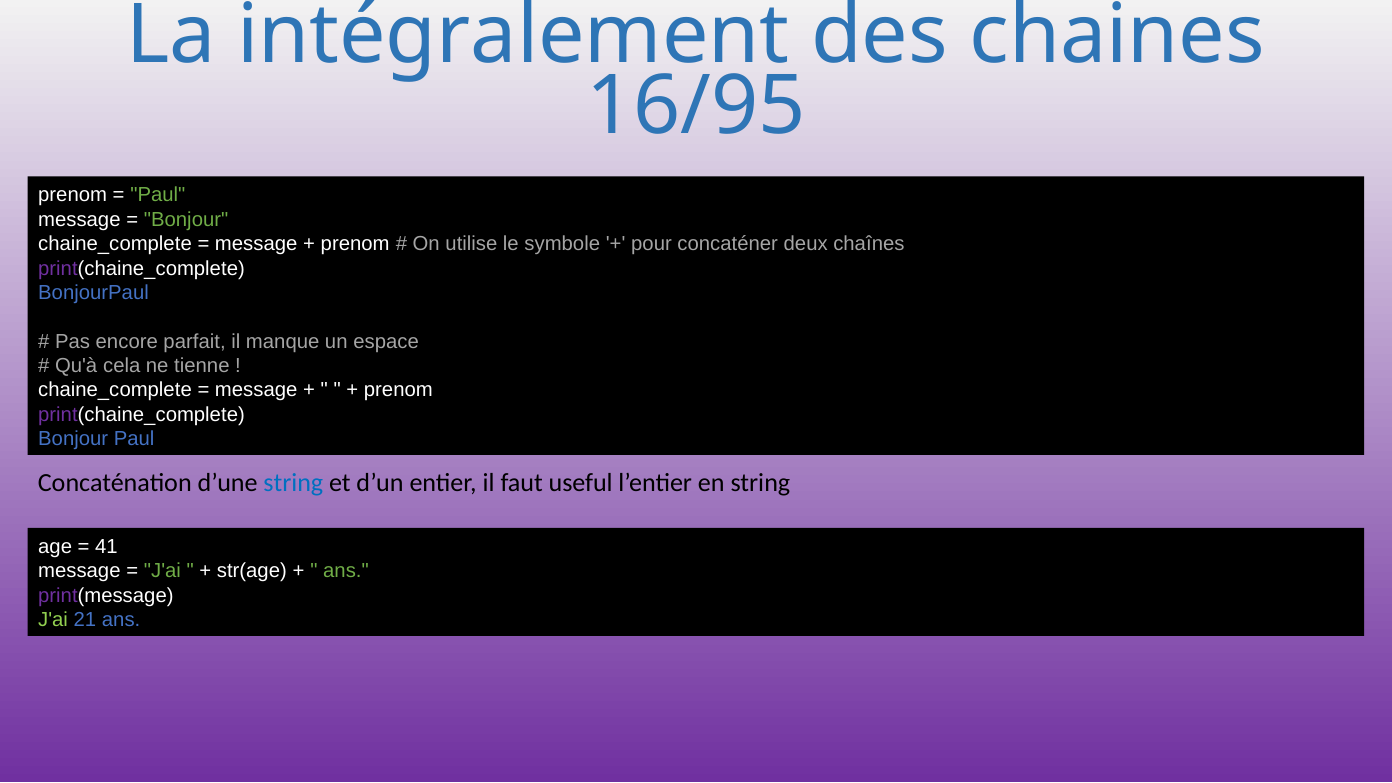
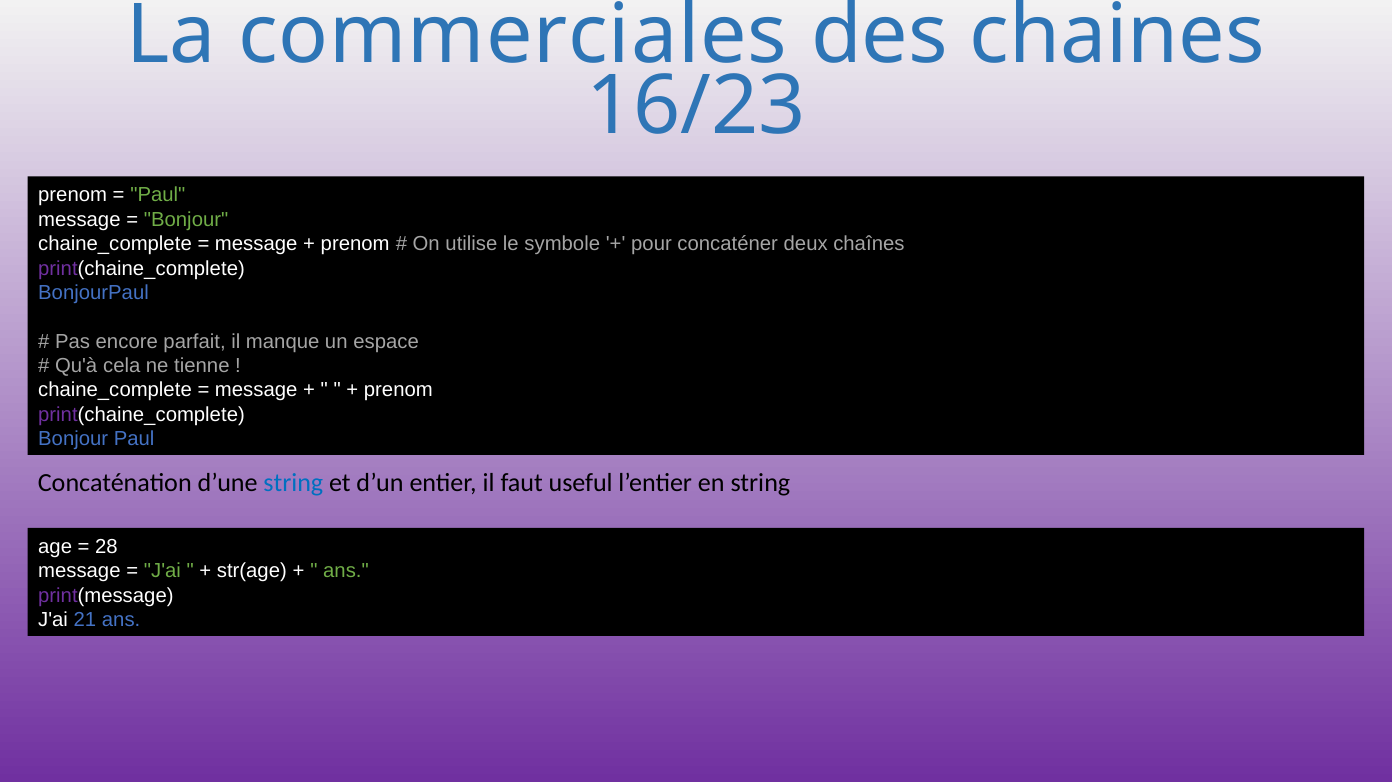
intégralement: intégralement -> commerciales (513, 35)
16/95: 16/95 -> 16/23 (696, 106)
41: 41 -> 28 (106, 547)
J'ai colour: light green -> white (53, 620)
